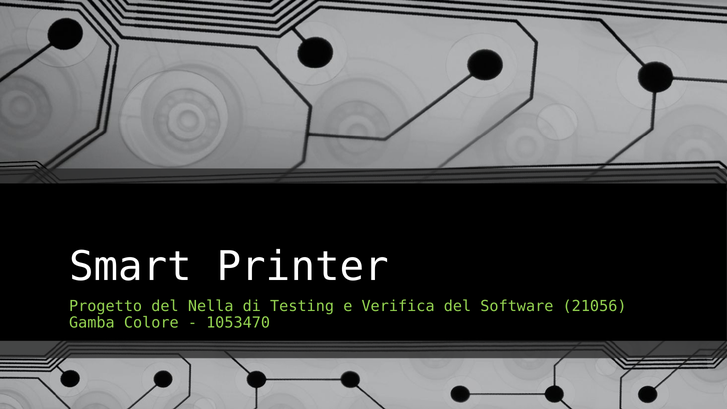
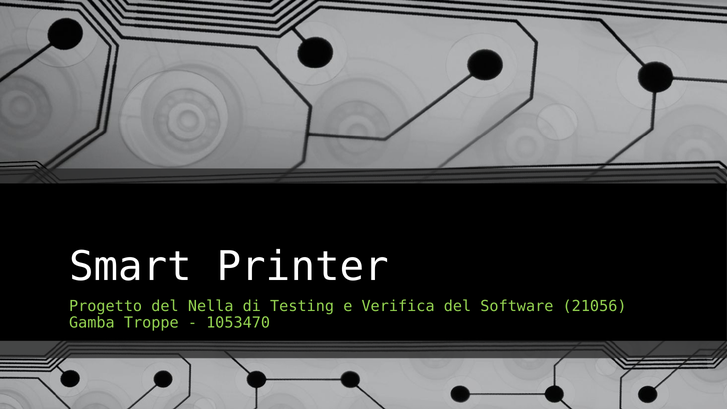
Colore: Colore -> Troppe (151, 323)
